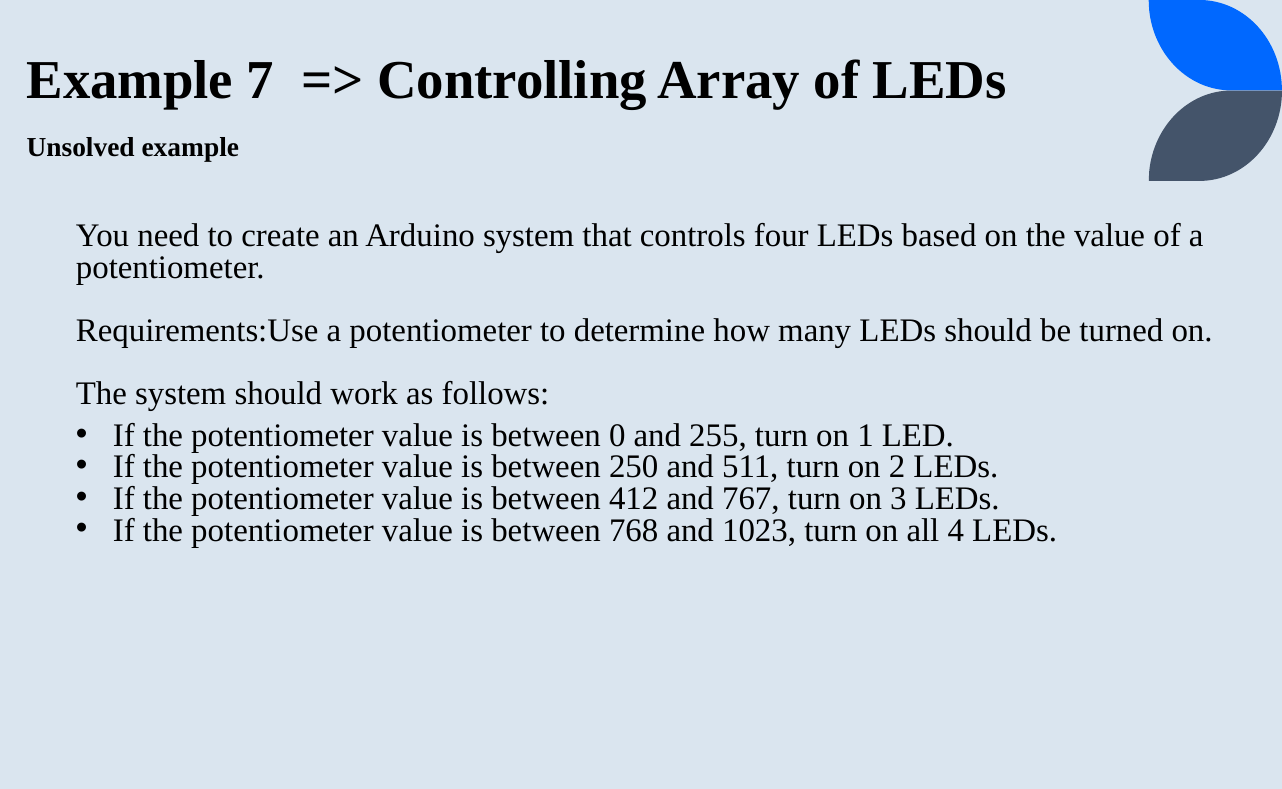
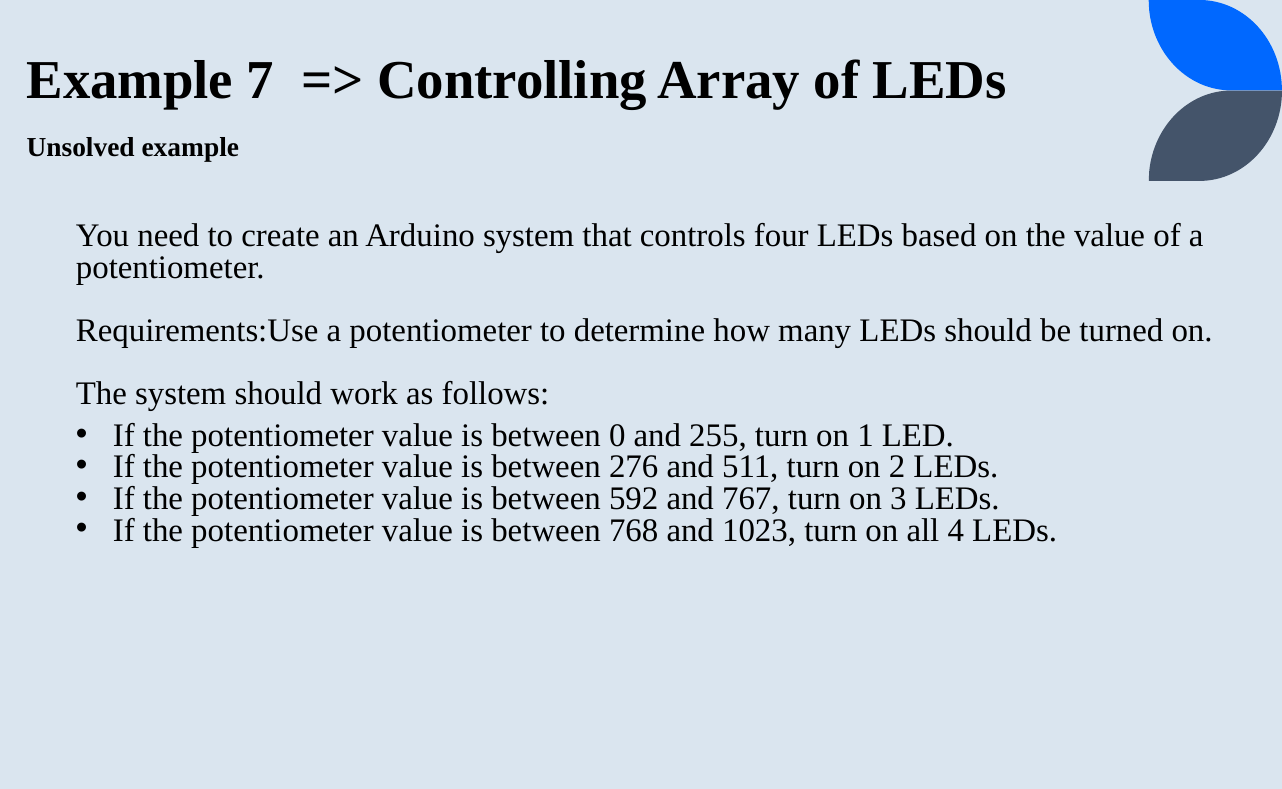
250: 250 -> 276 (634, 467)
412: 412 -> 592 (634, 499)
